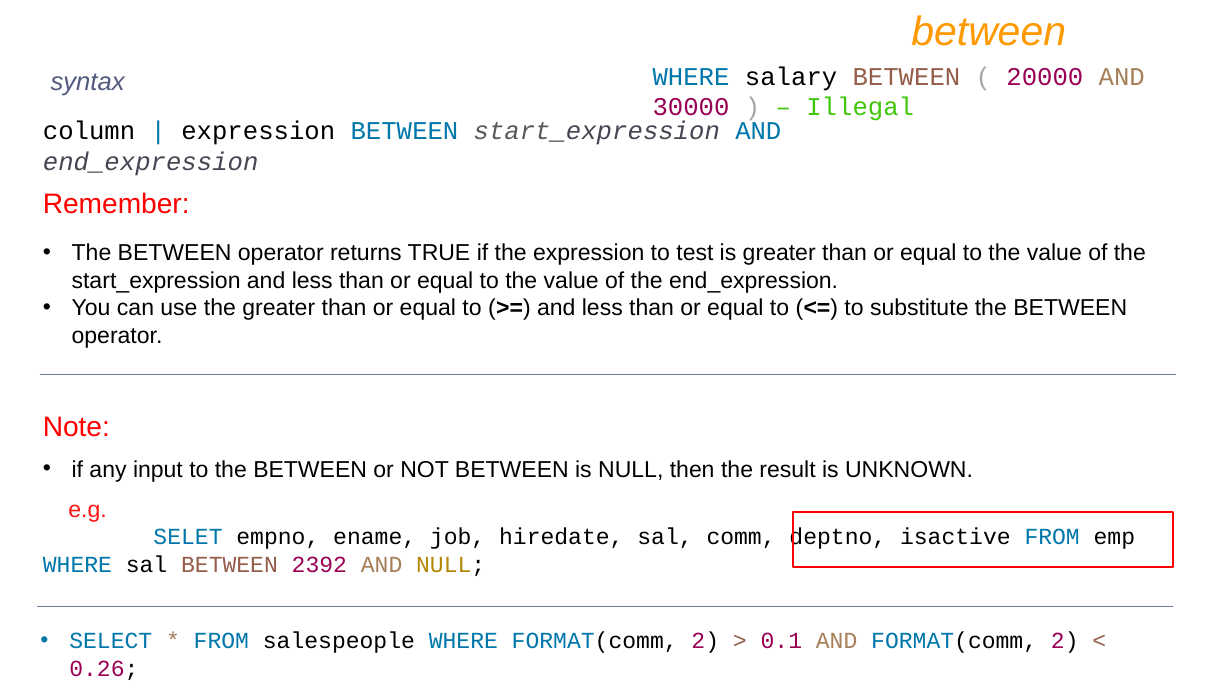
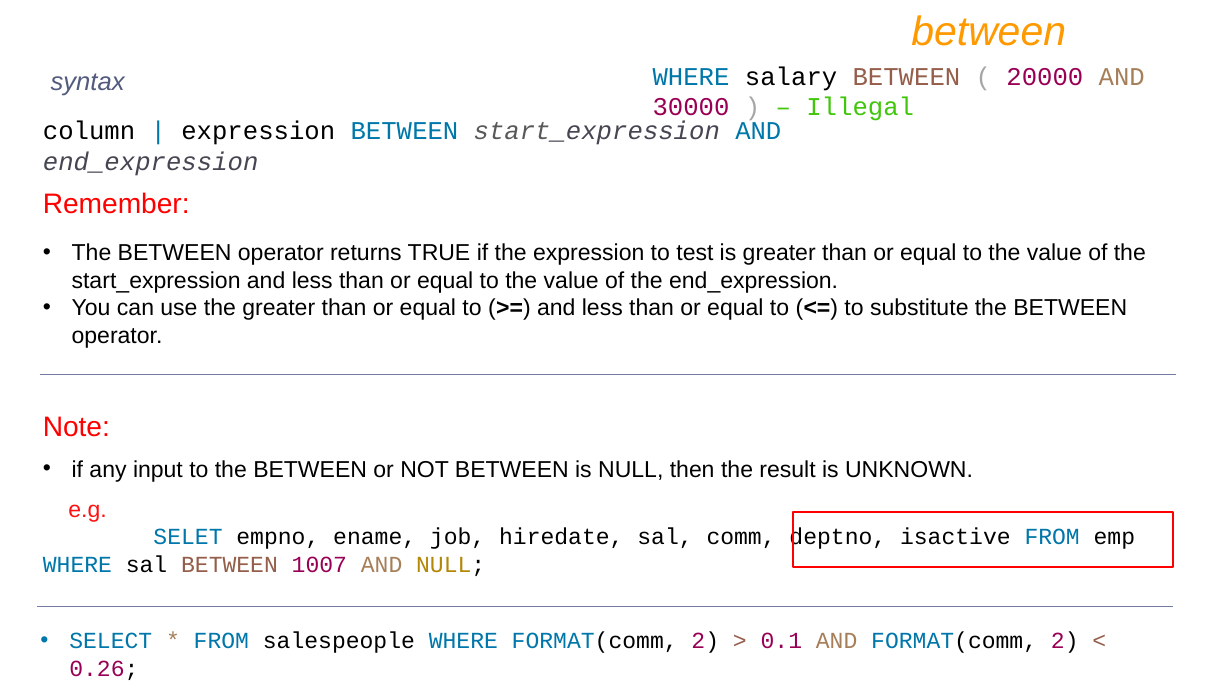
2392: 2392 -> 1007 (319, 565)
